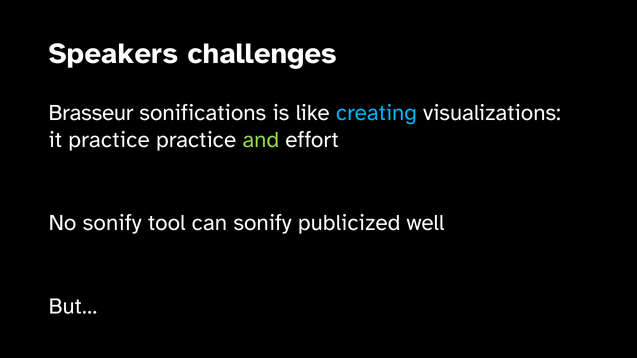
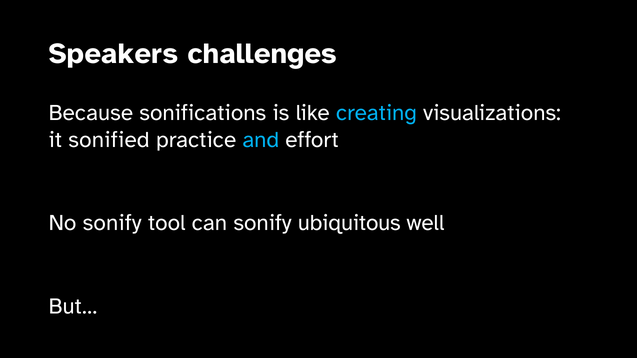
Brasseur: Brasseur -> Because (91, 113)
it practice: practice -> sonified (109, 140)
and colour: light green -> light blue (261, 140)
publicized: publicized -> ubiquitous (349, 223)
